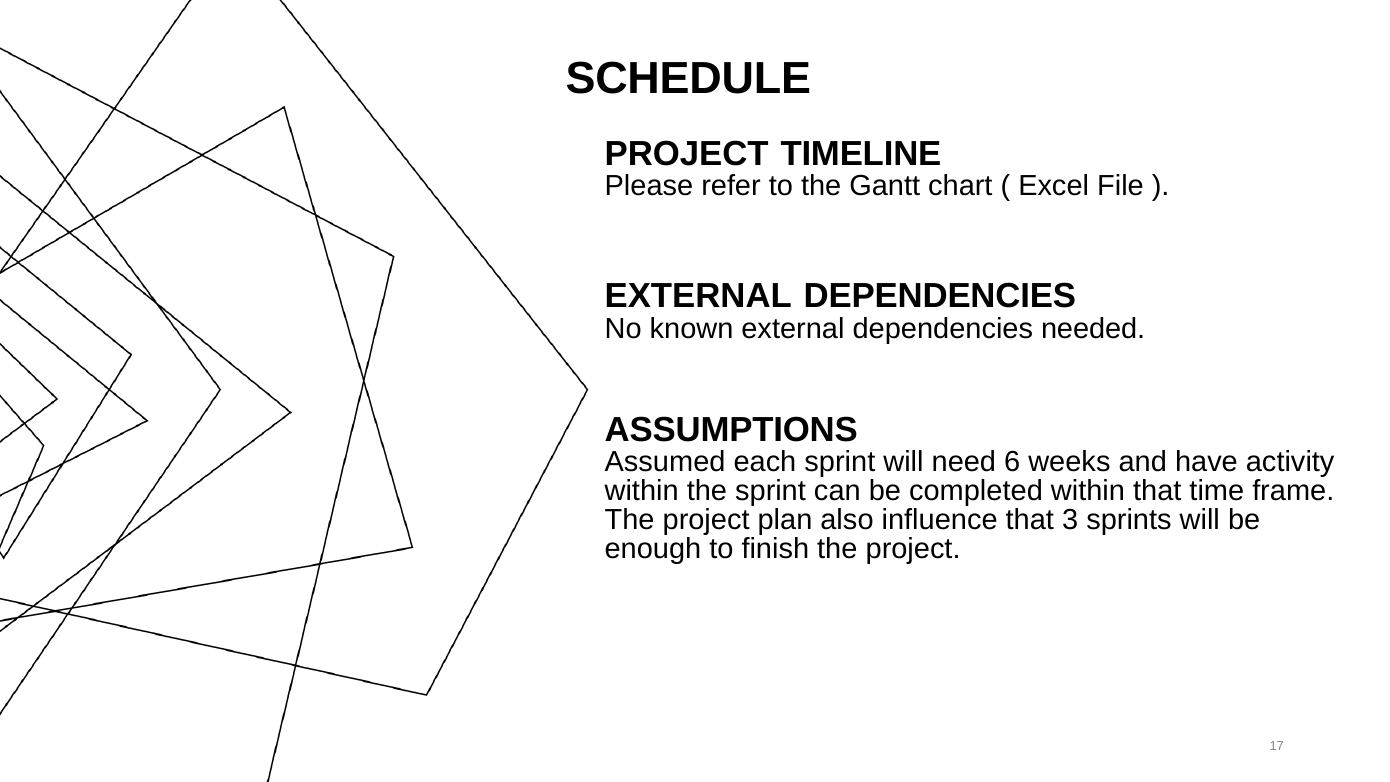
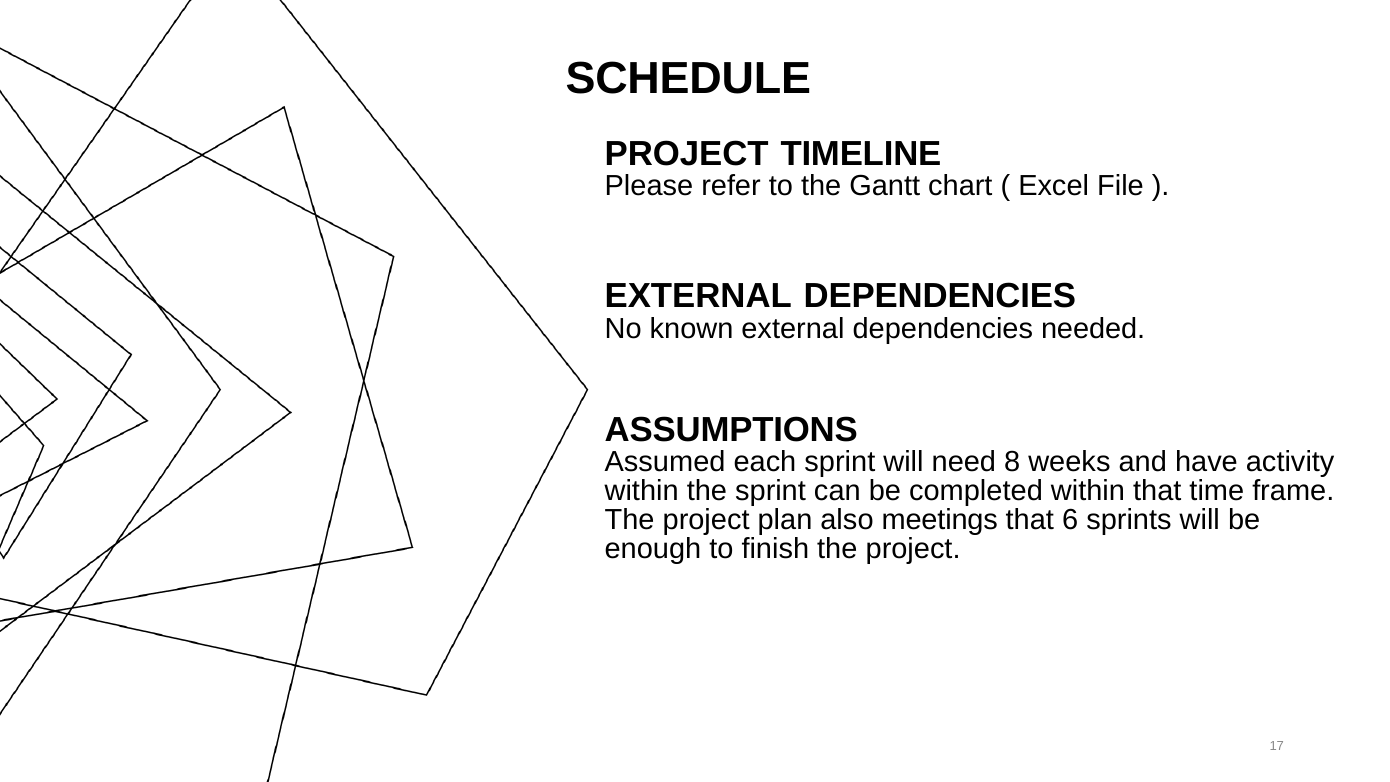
6: 6 -> 8 (1012, 462)
influence: influence -> meetings (940, 520)
3: 3 -> 6 (1070, 520)
